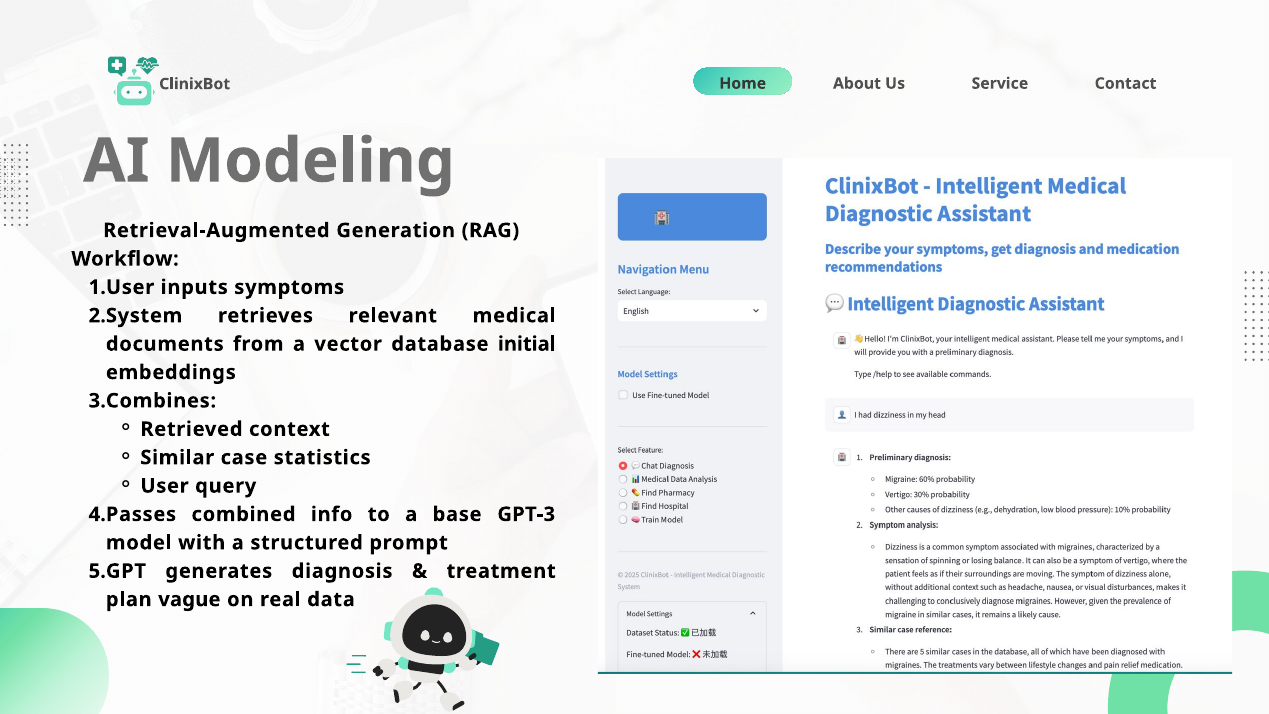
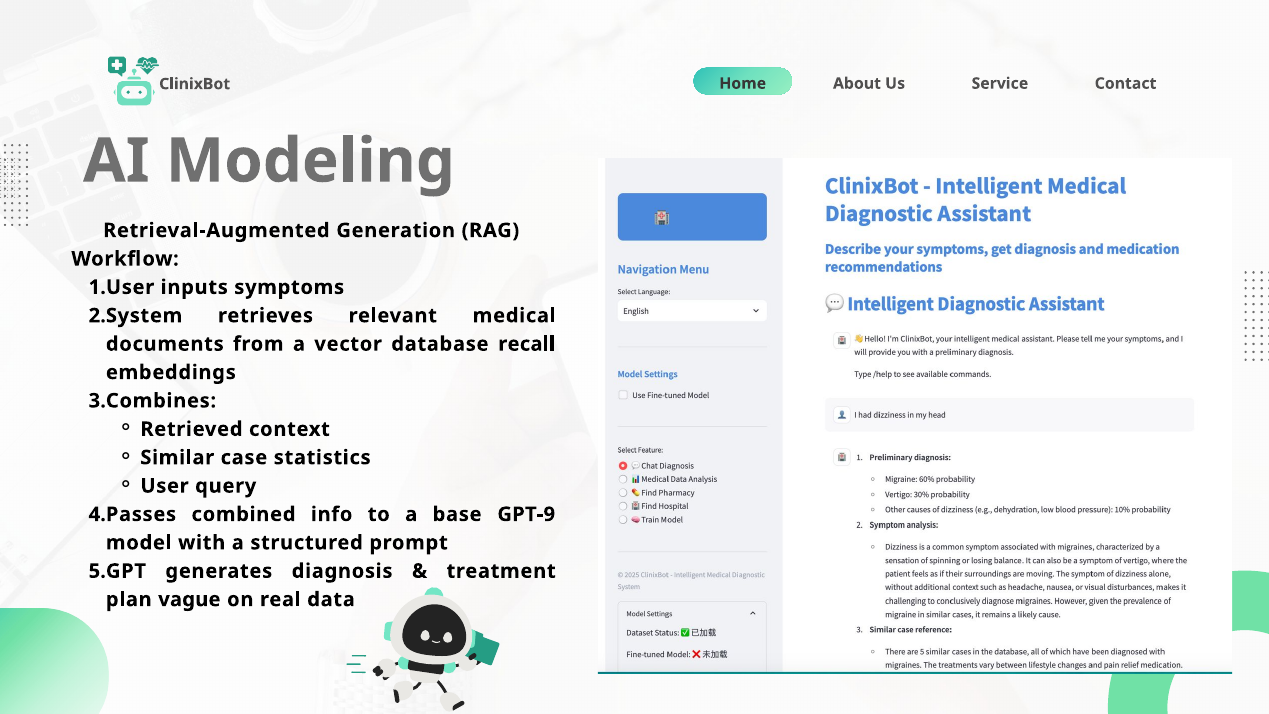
initial: initial -> recall (527, 344)
GPT-3: GPT-3 -> GPT-9 (526, 514)
